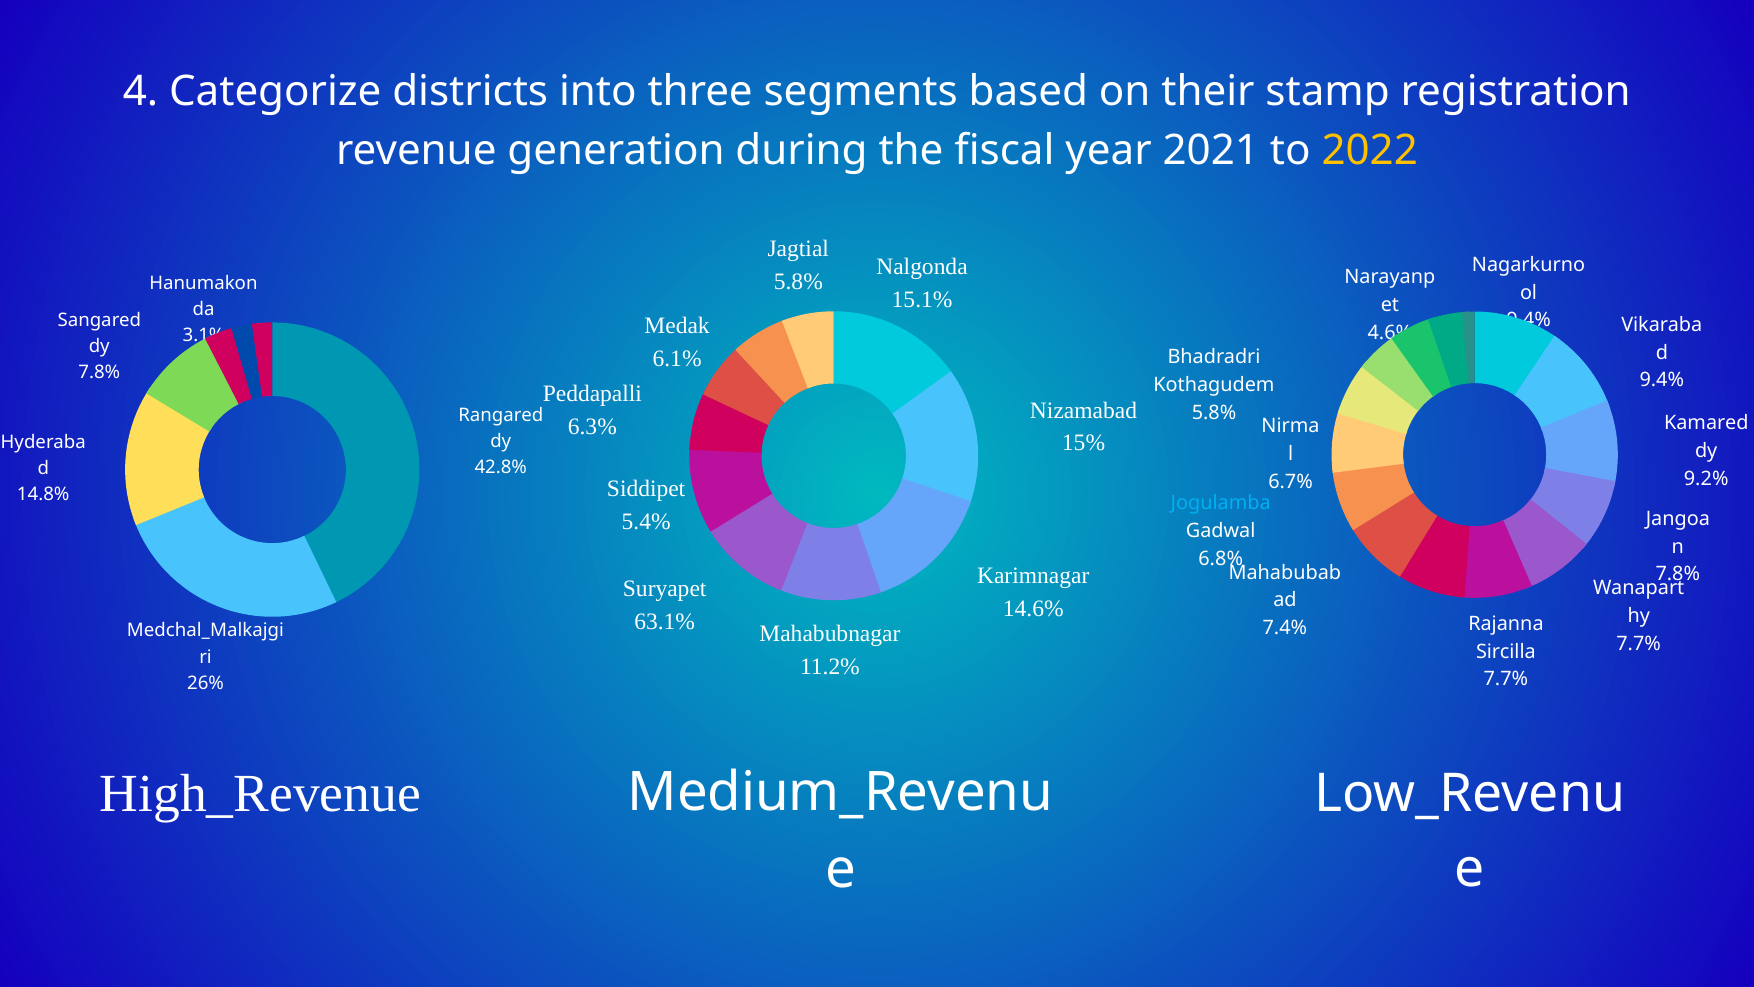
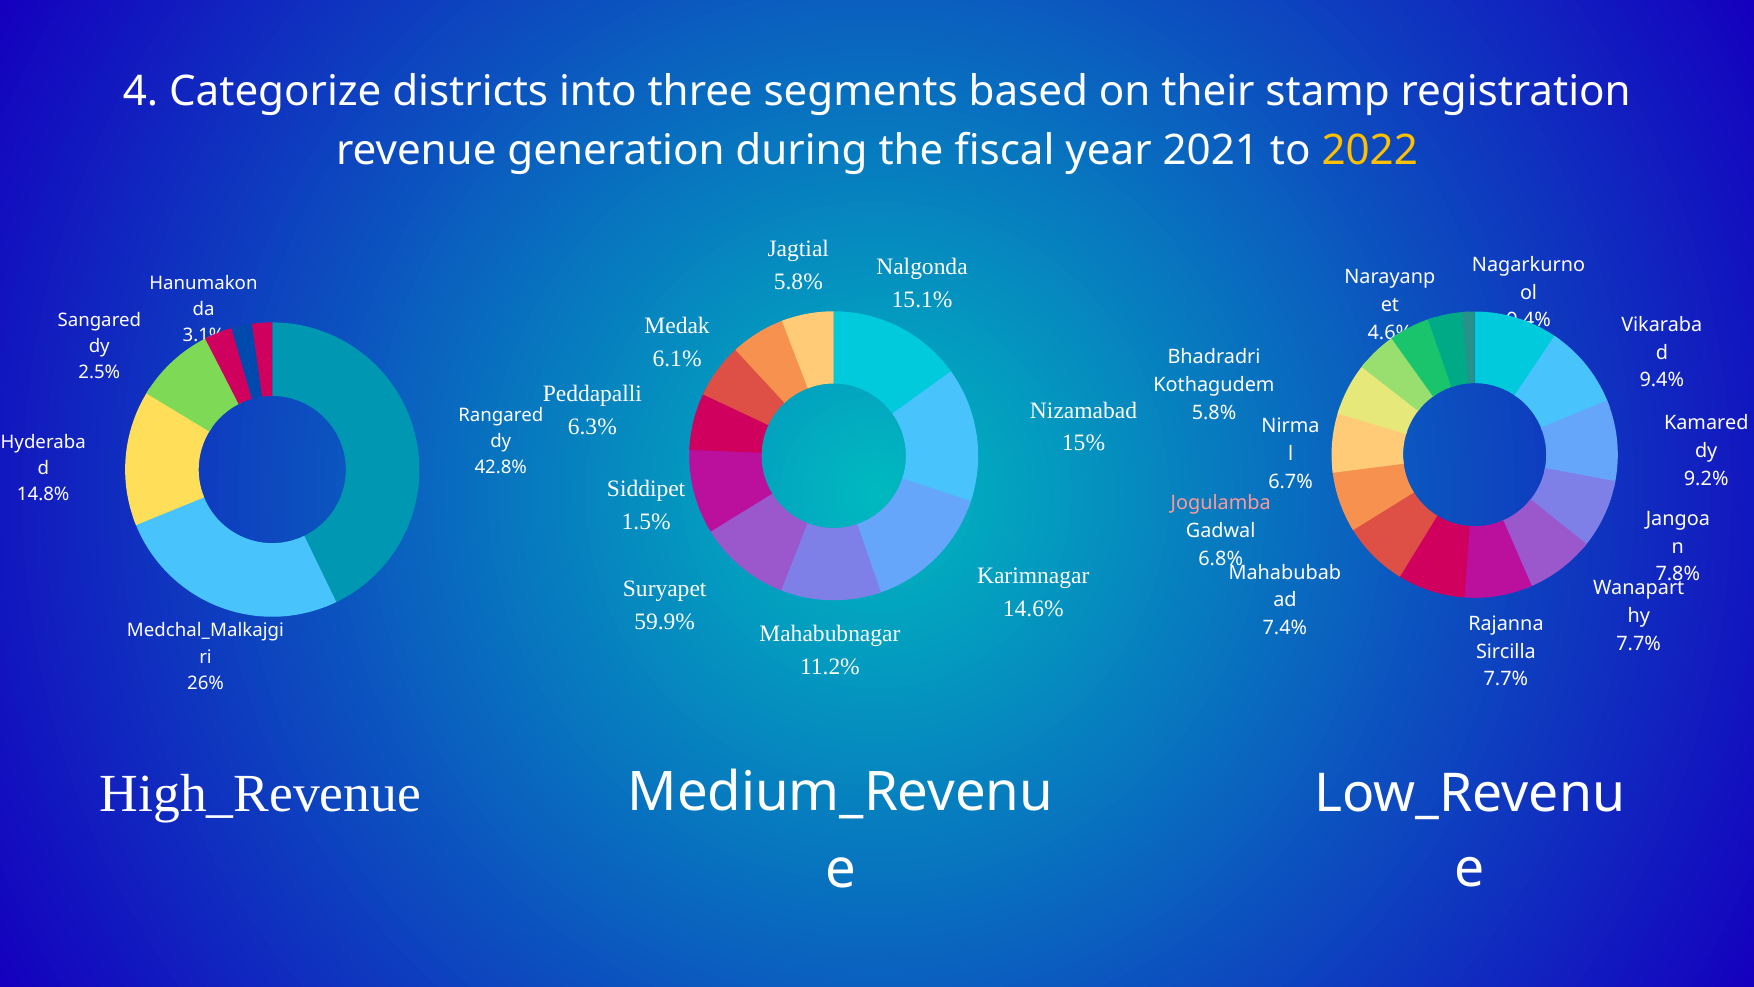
7.8%: 7.8% -> 2.5% (99, 373)
Jogulamba colour: light blue -> pink (1221, 503)
5.4%: 5.4% -> 1.5% (646, 521)
63.1%: 63.1% -> 59.9% (665, 621)
